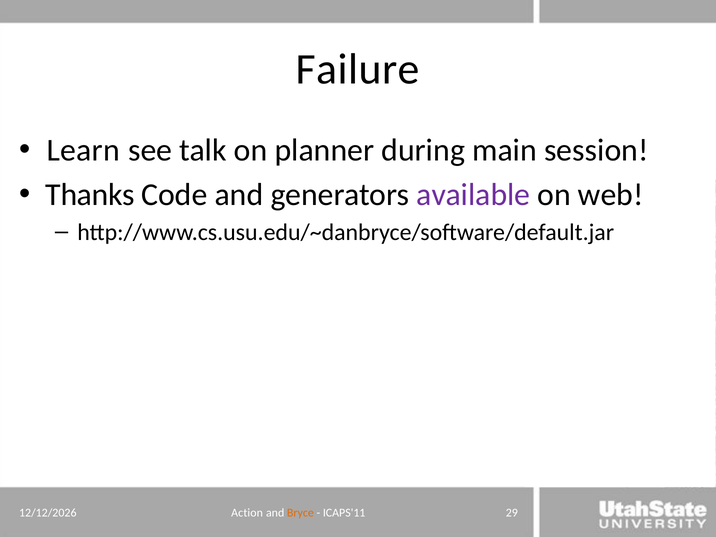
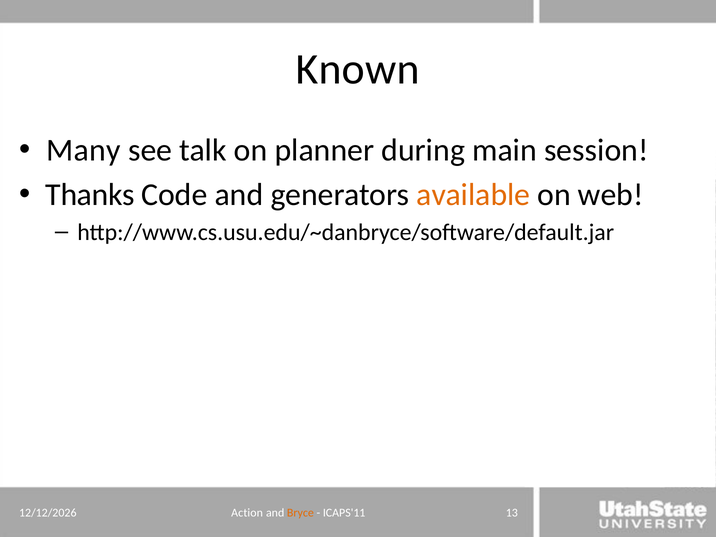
Failure: Failure -> Known (358, 69)
Learn: Learn -> Many (83, 150)
available colour: purple -> orange (473, 195)
29: 29 -> 13 (512, 513)
